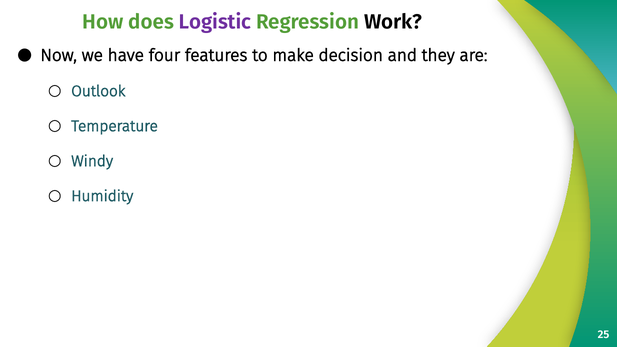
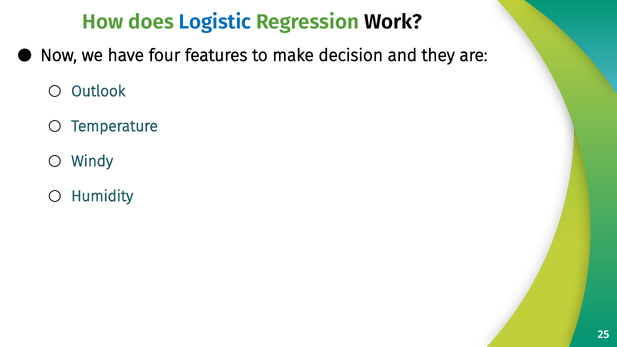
Logistic colour: purple -> blue (215, 22)
